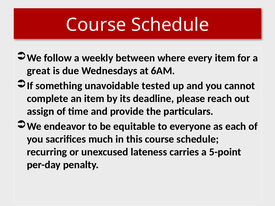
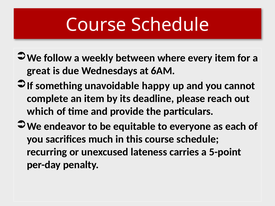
tested: tested -> happy (156, 86)
assign: assign -> which (40, 112)
